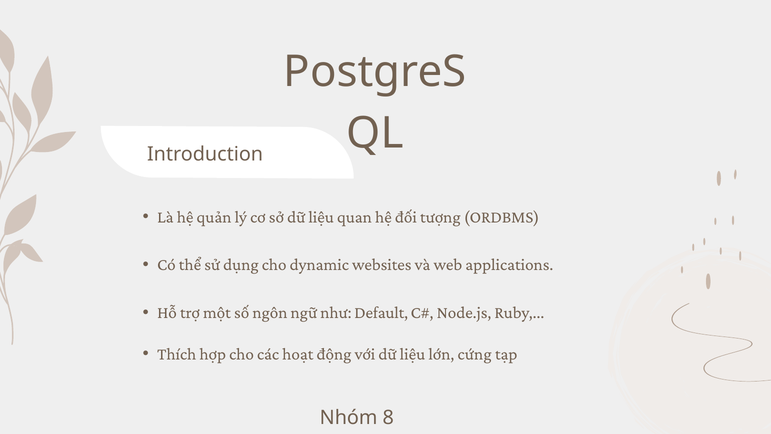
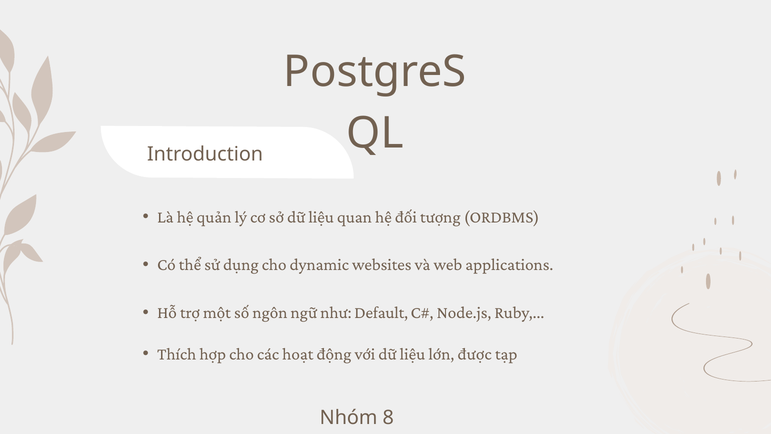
cứng: cứng -> được (475, 354)
